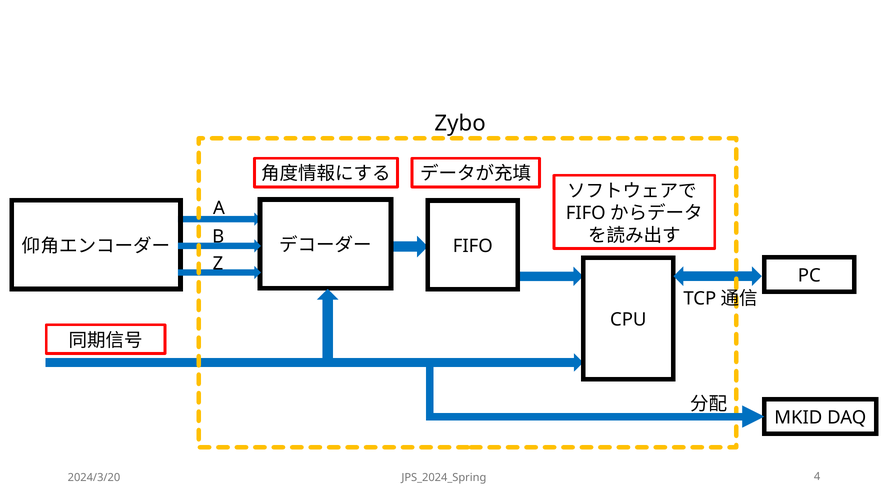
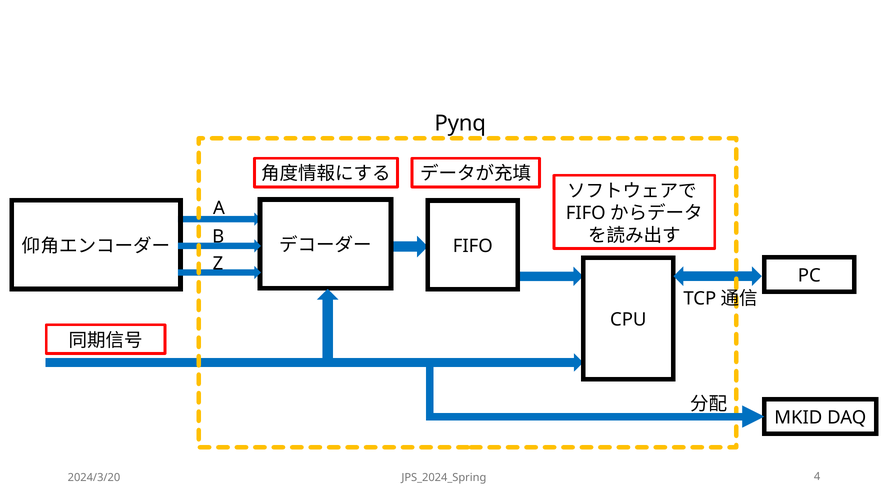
Zybo: Zybo -> Pynq (460, 123)
